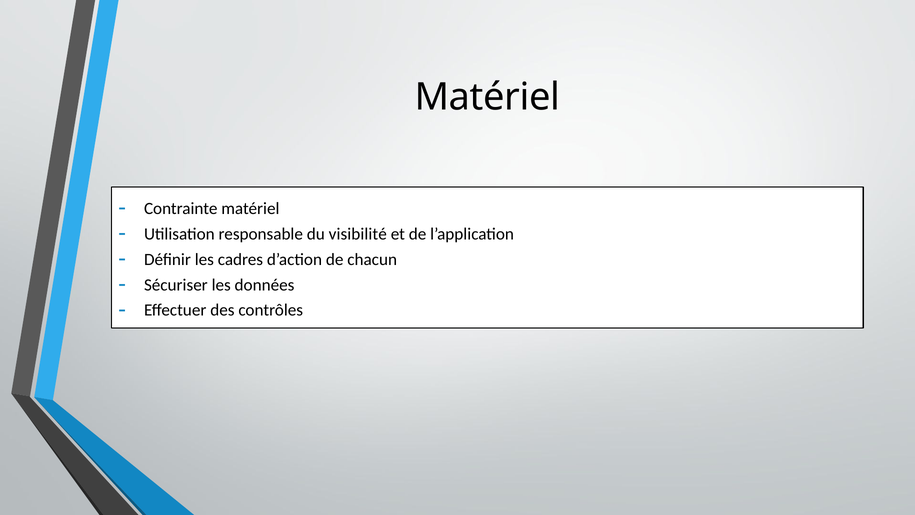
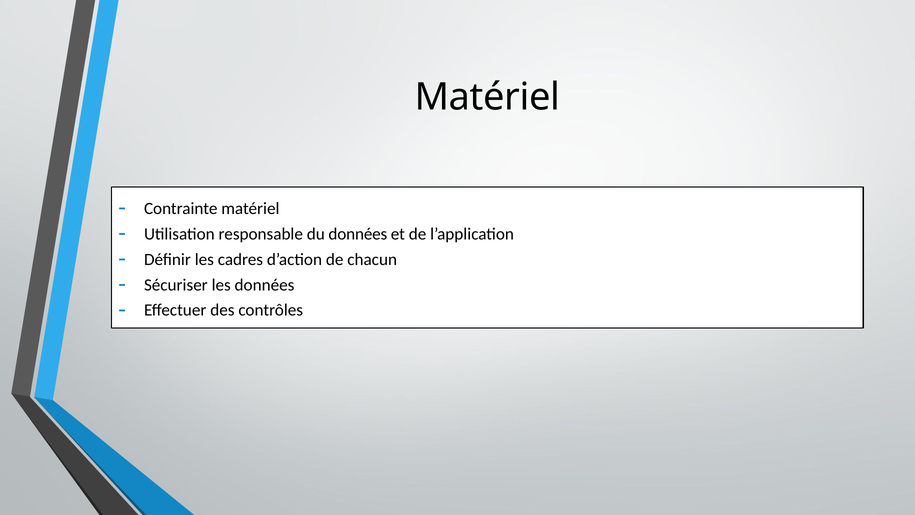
du visibilité: visibilité -> données (358, 234)
